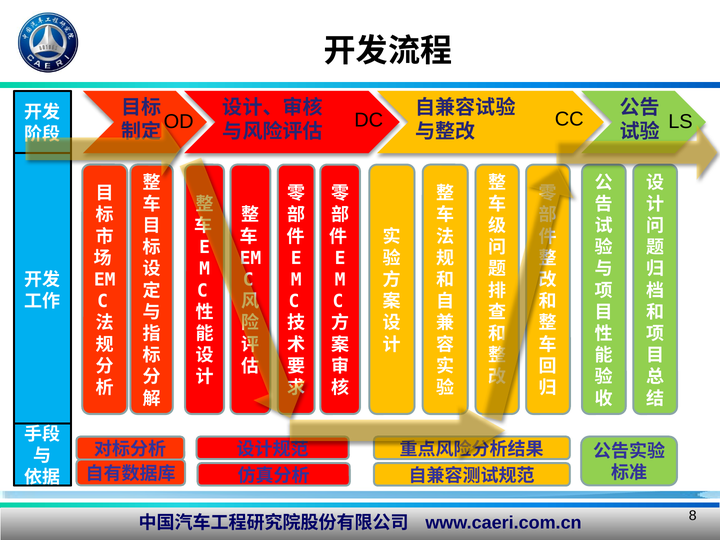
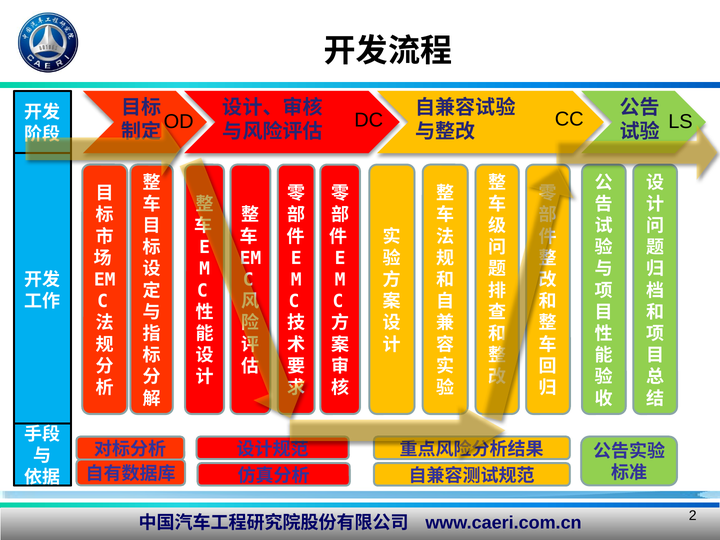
8: 8 -> 2 (693, 515)
